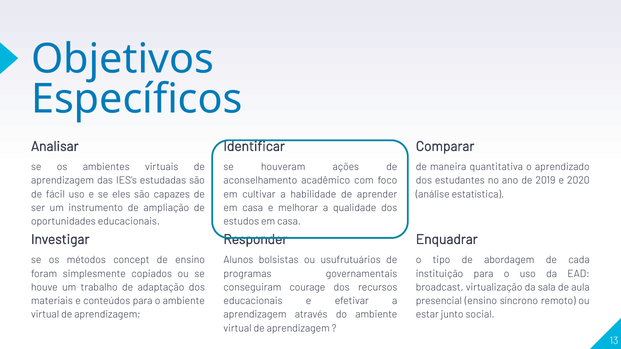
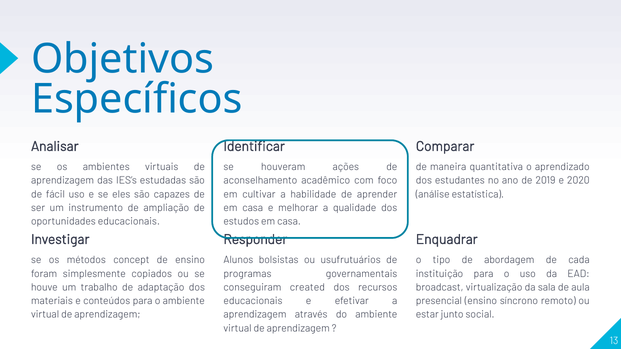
courage: courage -> created (307, 288)
